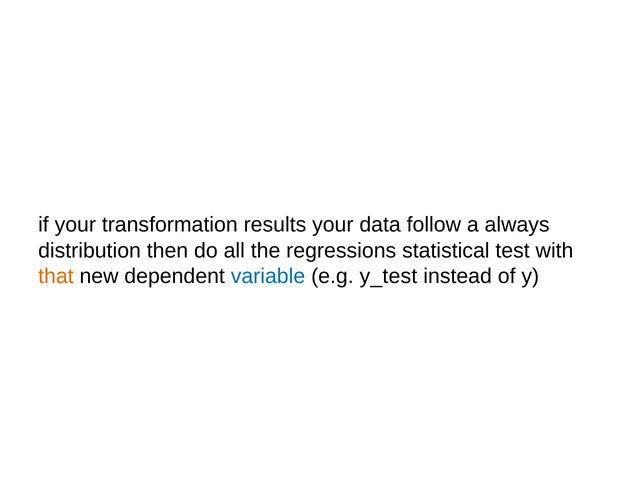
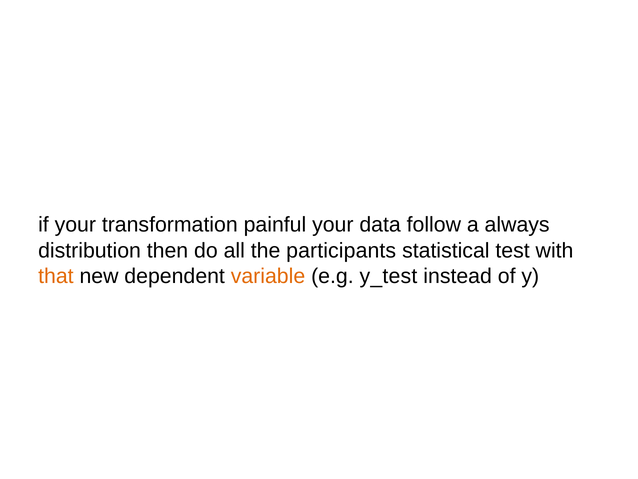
results: results -> painful (275, 225)
regressions: regressions -> participants (341, 250)
variable colour: blue -> orange (268, 276)
